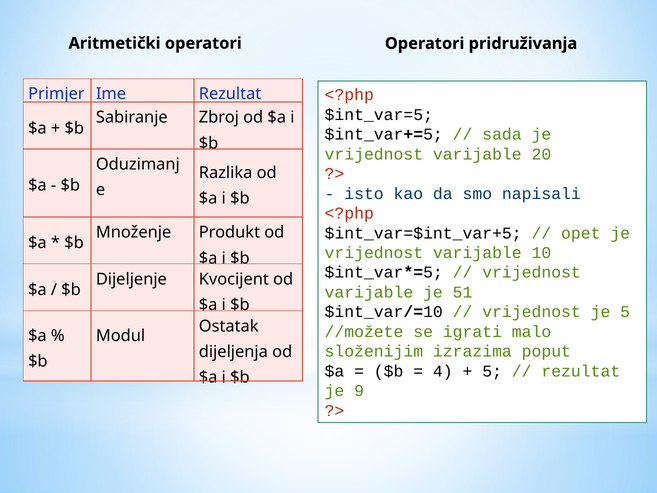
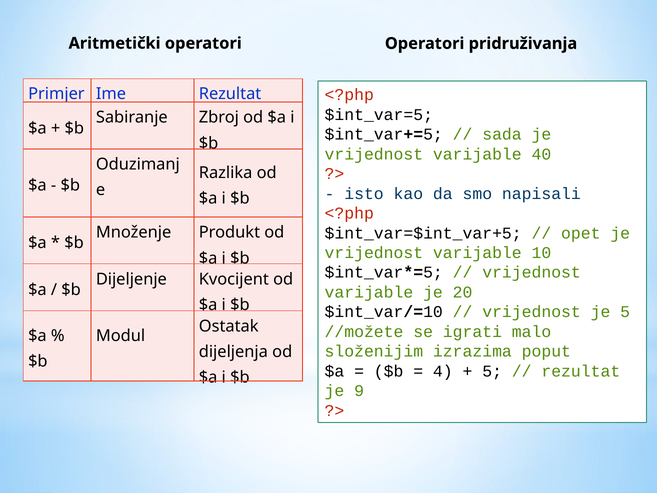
20: 20 -> 40 (541, 154)
51: 51 -> 20 (463, 292)
